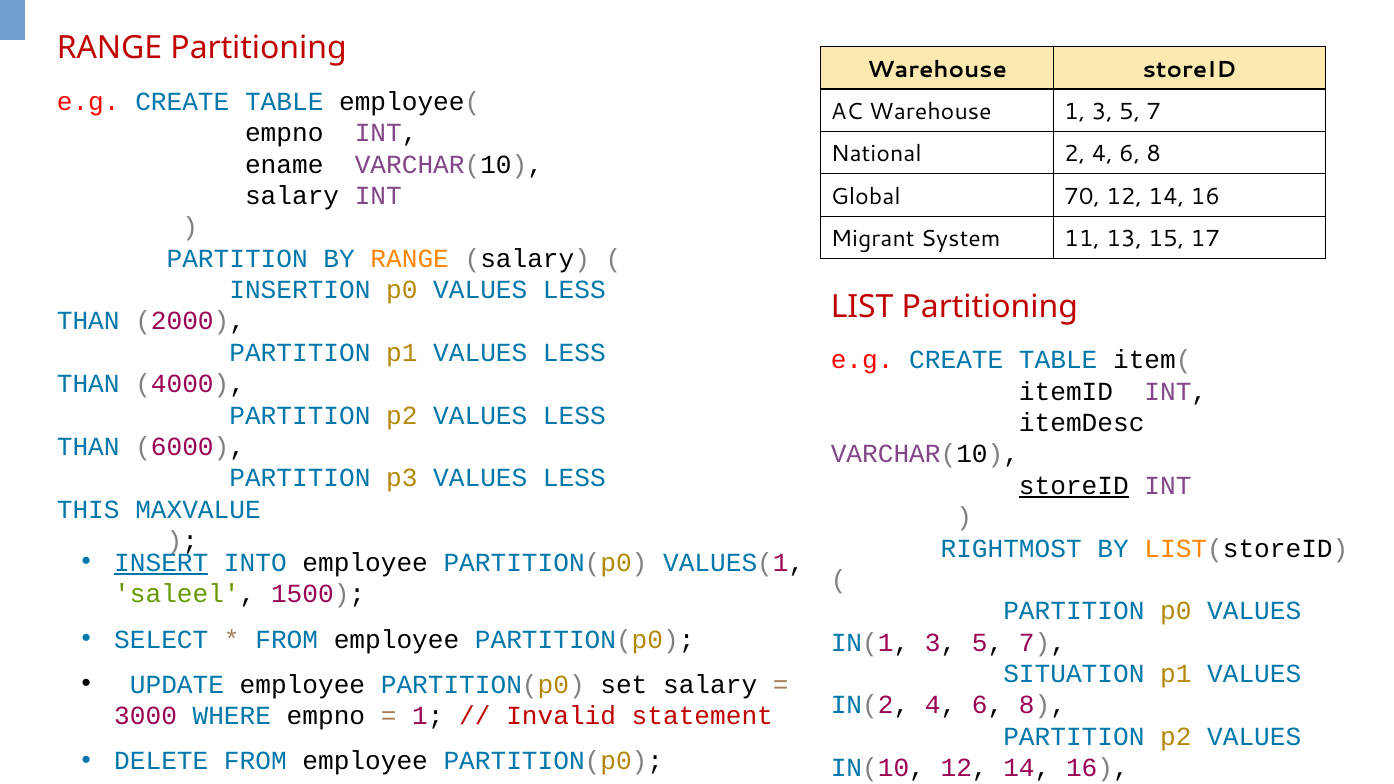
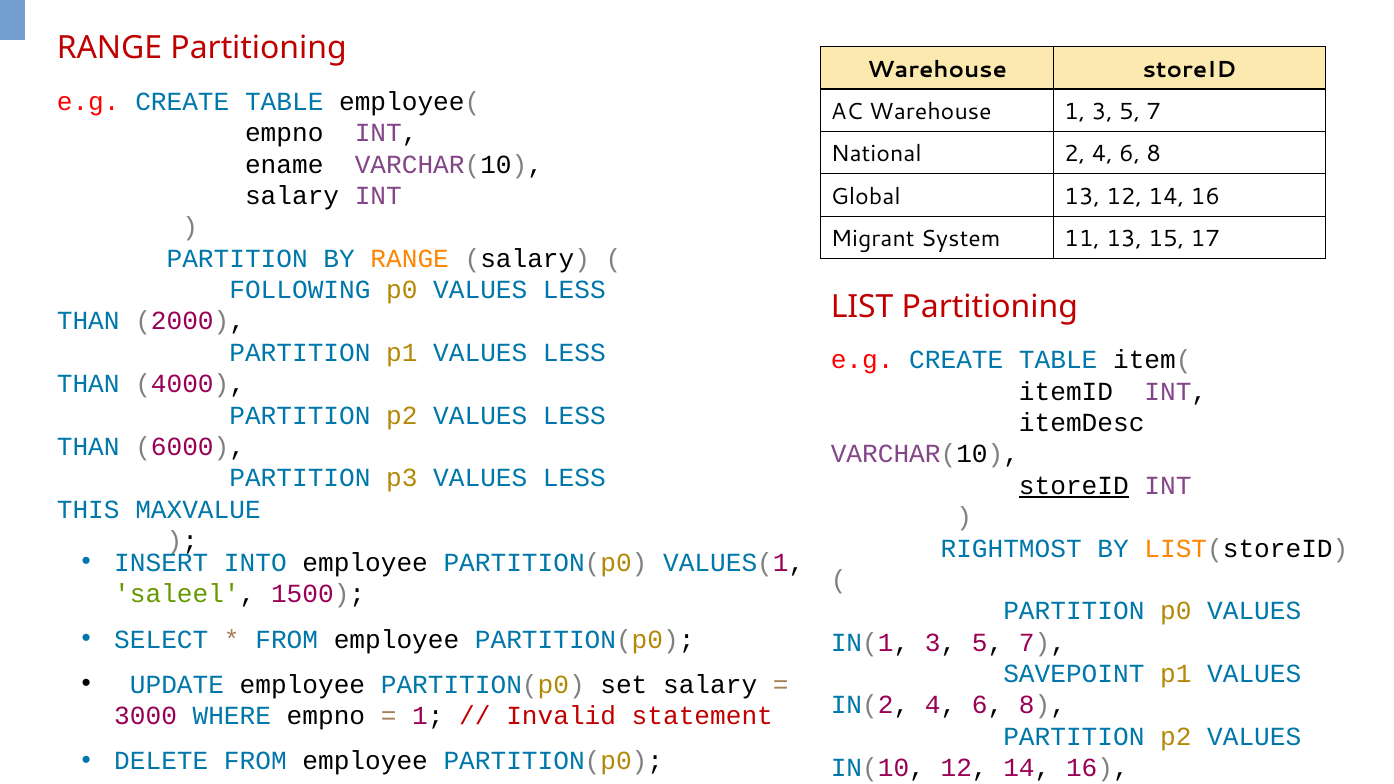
Global 70: 70 -> 13 (1082, 197)
INSERTION: INSERTION -> FOLLOWING (300, 290)
INSERT underline: present -> none (161, 563)
SITUATION: SITUATION -> SAVEPOINT (1074, 674)
